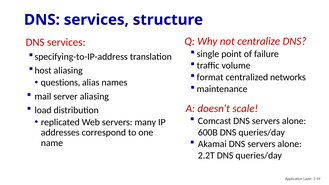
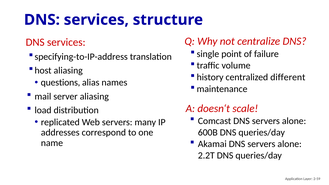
format: format -> history (210, 77)
networks: networks -> different (288, 77)
